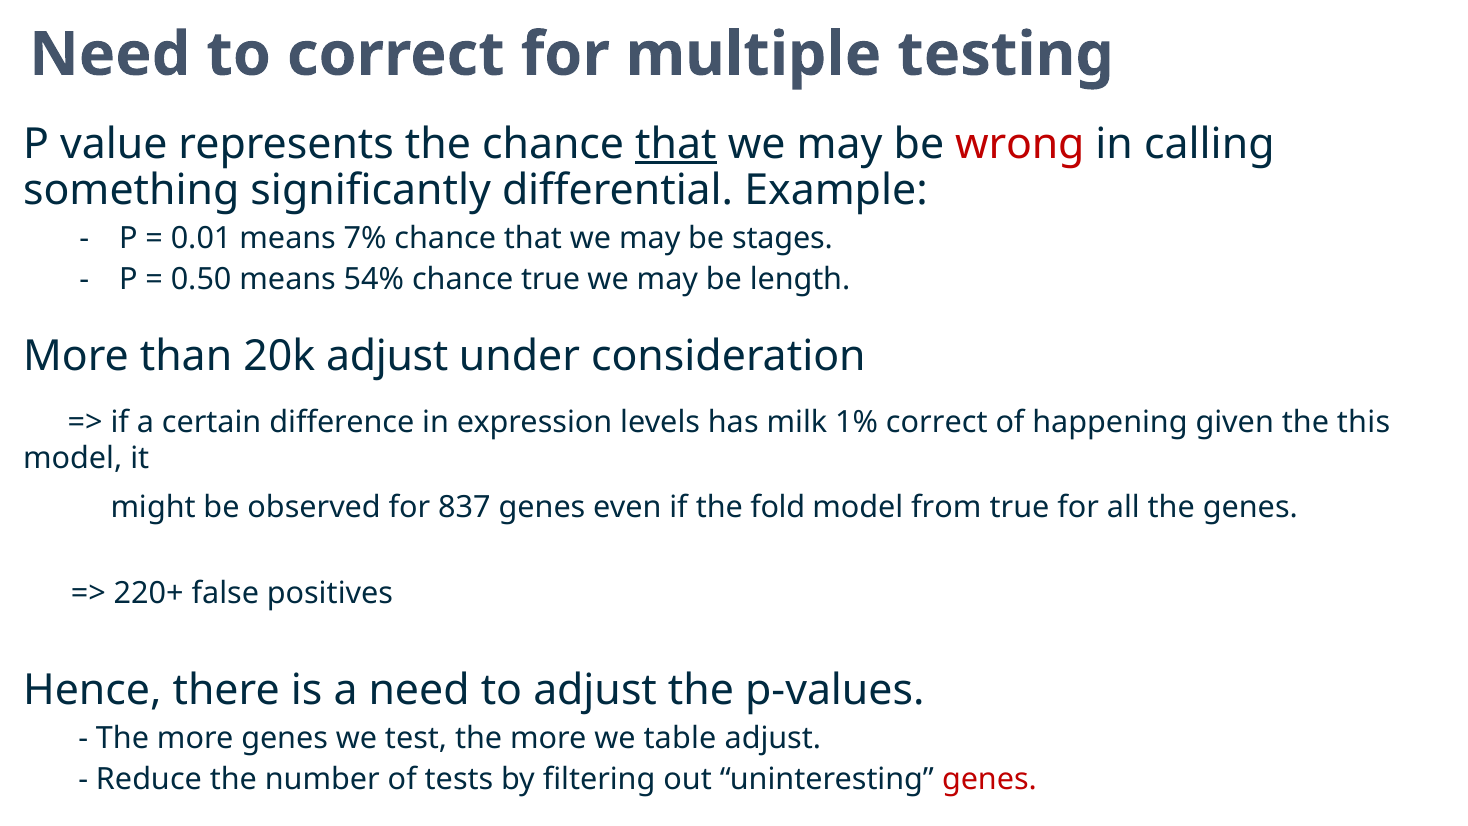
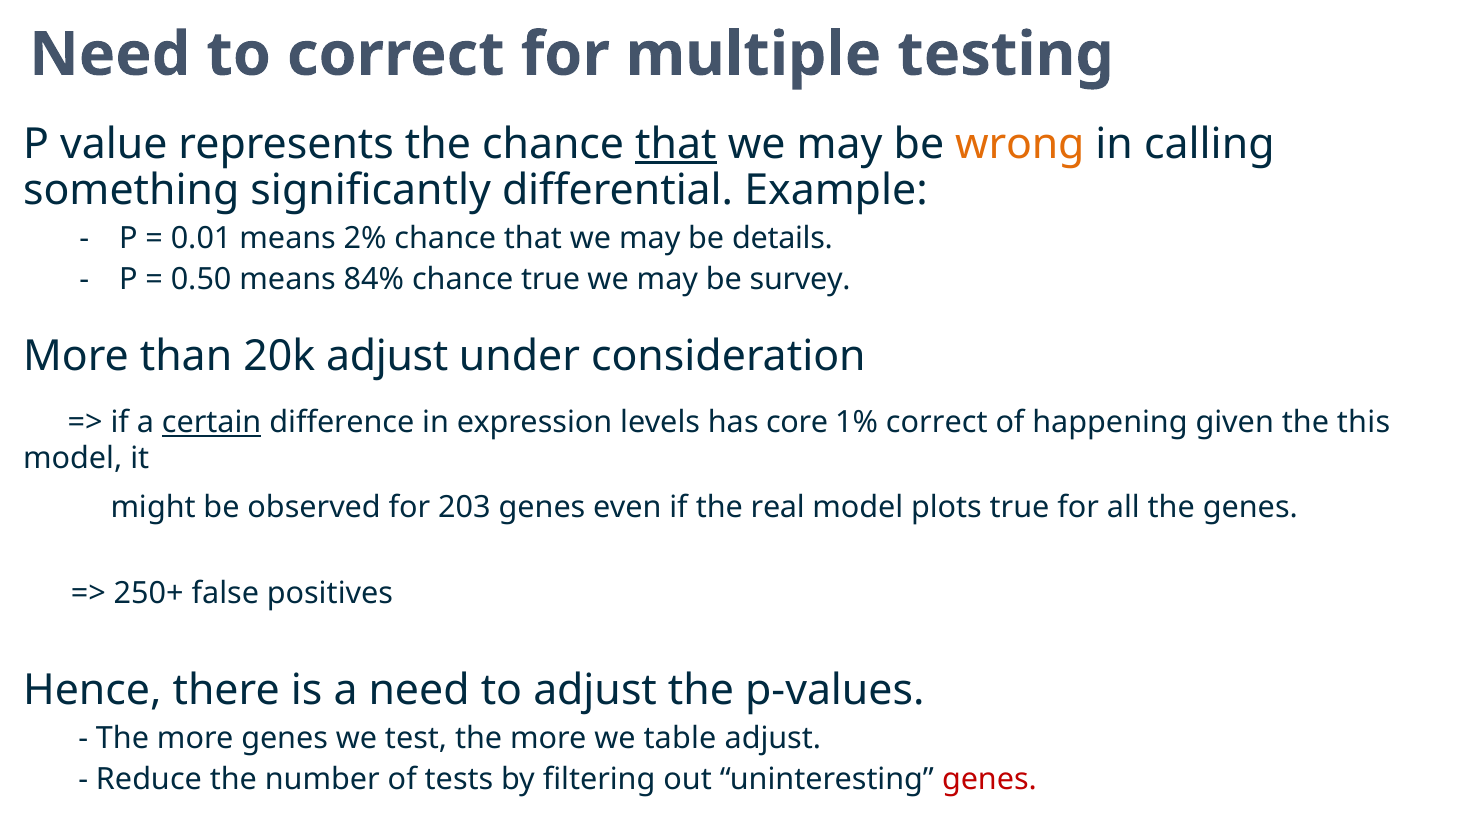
wrong colour: red -> orange (1020, 144)
7%: 7% -> 2% (365, 238)
stages: stages -> details (782, 238)
54%: 54% -> 84% (374, 280)
length: length -> survey (800, 280)
certain underline: none -> present (212, 423)
milk: milk -> core (797, 423)
837: 837 -> 203 (464, 508)
fold: fold -> real (778, 508)
from: from -> plots (946, 508)
220+: 220+ -> 250+ (149, 593)
